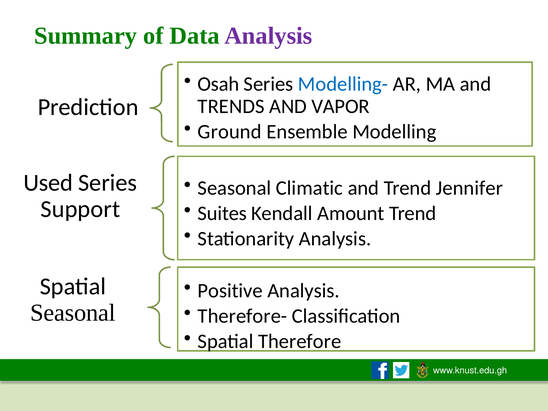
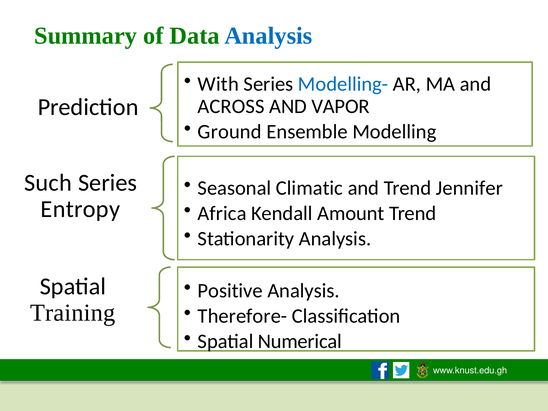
Analysis colour: purple -> blue (268, 36)
Osah: Osah -> With (218, 84)
TRENDS: TRENDS -> ACROSS (231, 106)
Used: Used -> Such (48, 183)
Support: Support -> Entropy (80, 209)
Suites: Suites -> Africa (222, 213)
Seasonal: Seasonal -> Training (73, 313)
Therefore: Therefore -> Numerical (300, 341)
